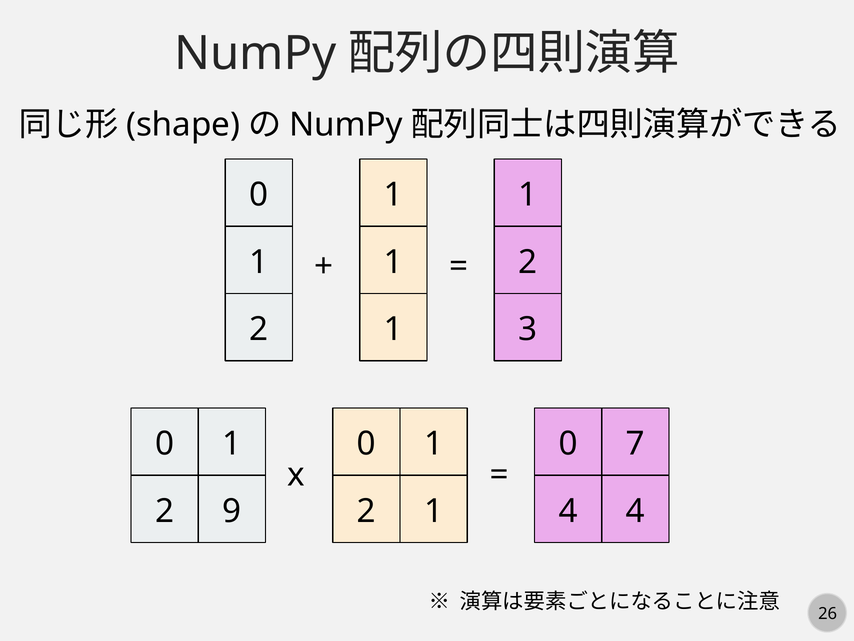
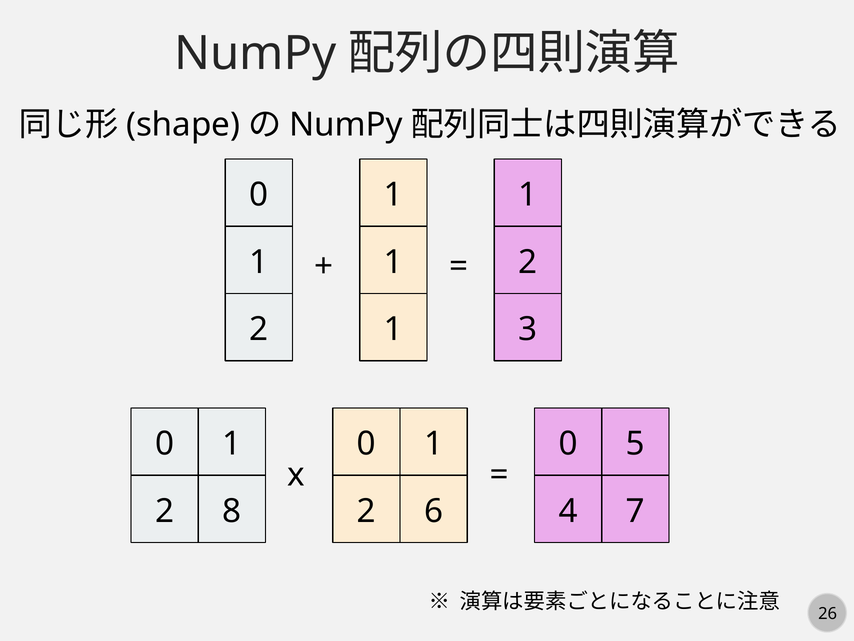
7: 7 -> 5 (635, 444)
9: 9 -> 8 (232, 511)
1: 1 -> 6 (434, 511)
4 4: 4 -> 7 (635, 511)
